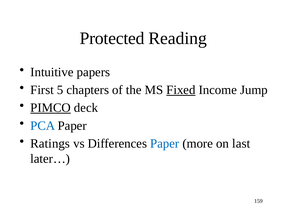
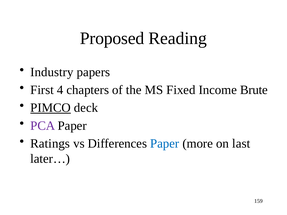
Protected: Protected -> Proposed (112, 38)
Intuitive: Intuitive -> Industry (52, 72)
5: 5 -> 4 (60, 90)
Fixed underline: present -> none (181, 90)
Jump: Jump -> Brute (254, 90)
PCA colour: blue -> purple (43, 126)
